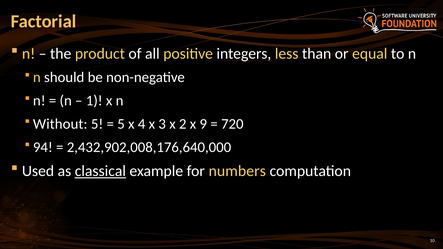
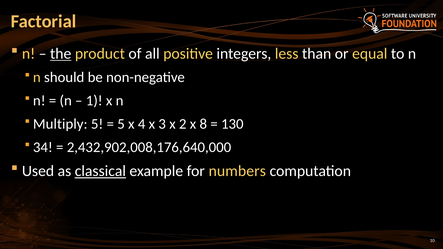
the underline: none -> present (61, 54)
Without: Without -> Multiply (60, 124)
9: 9 -> 8 (203, 124)
720: 720 -> 130 (232, 124)
94: 94 -> 34 (43, 147)
